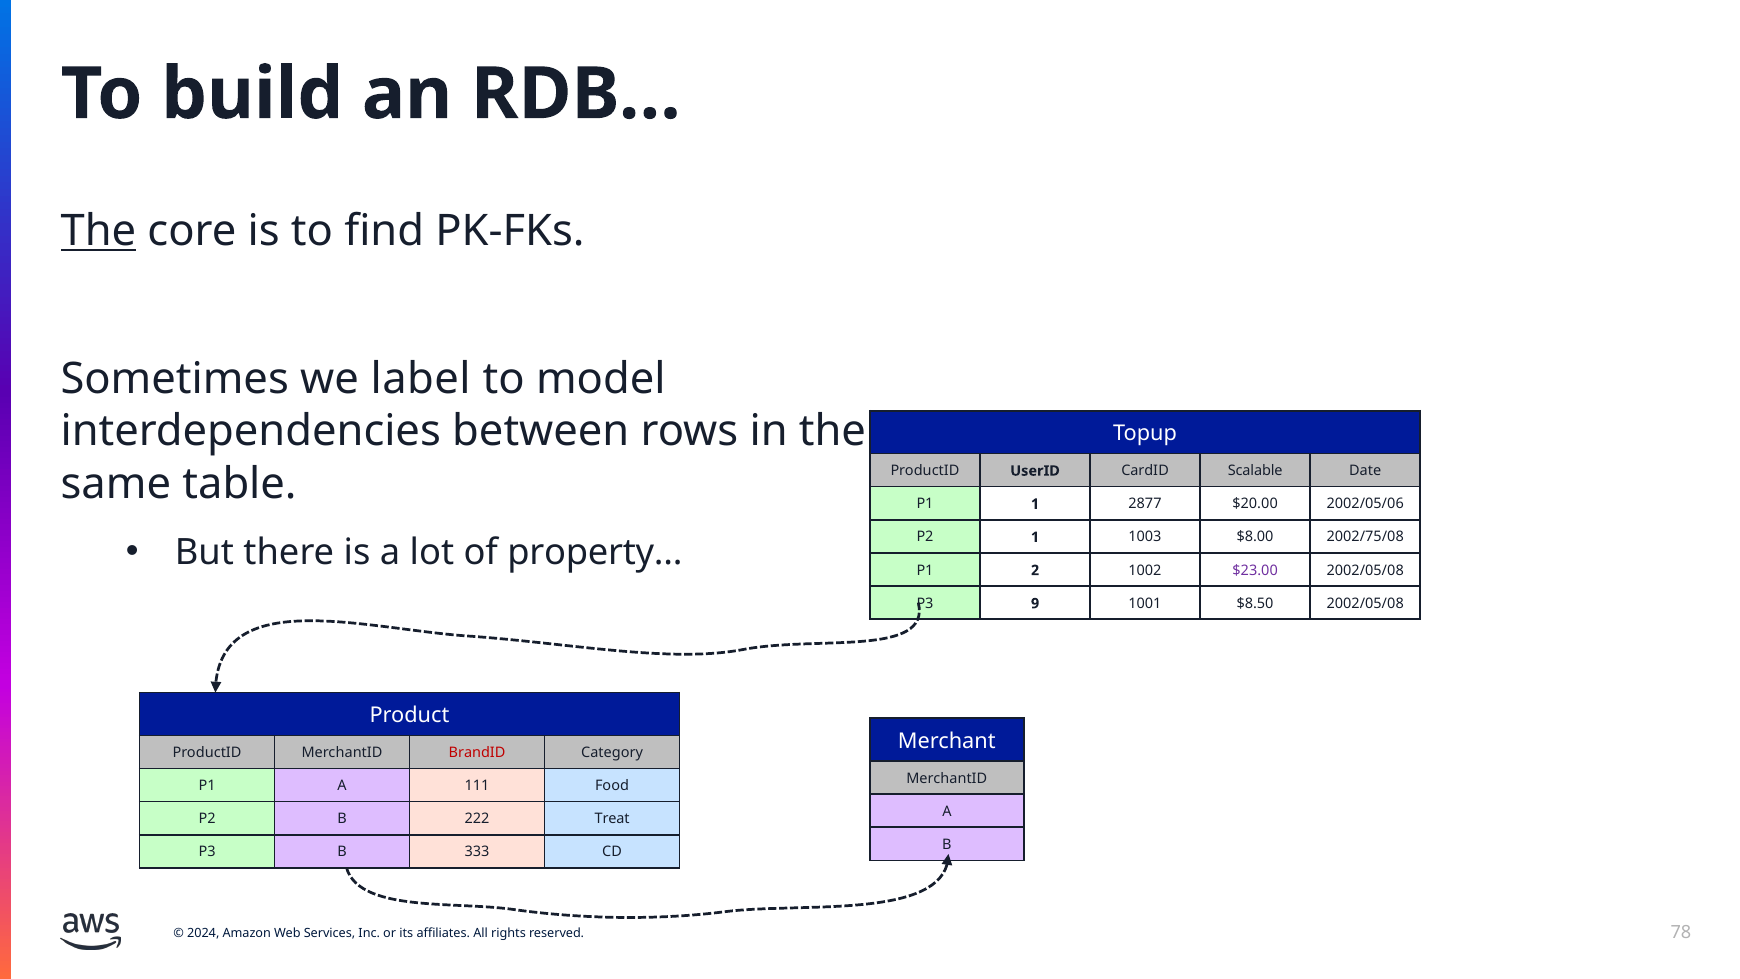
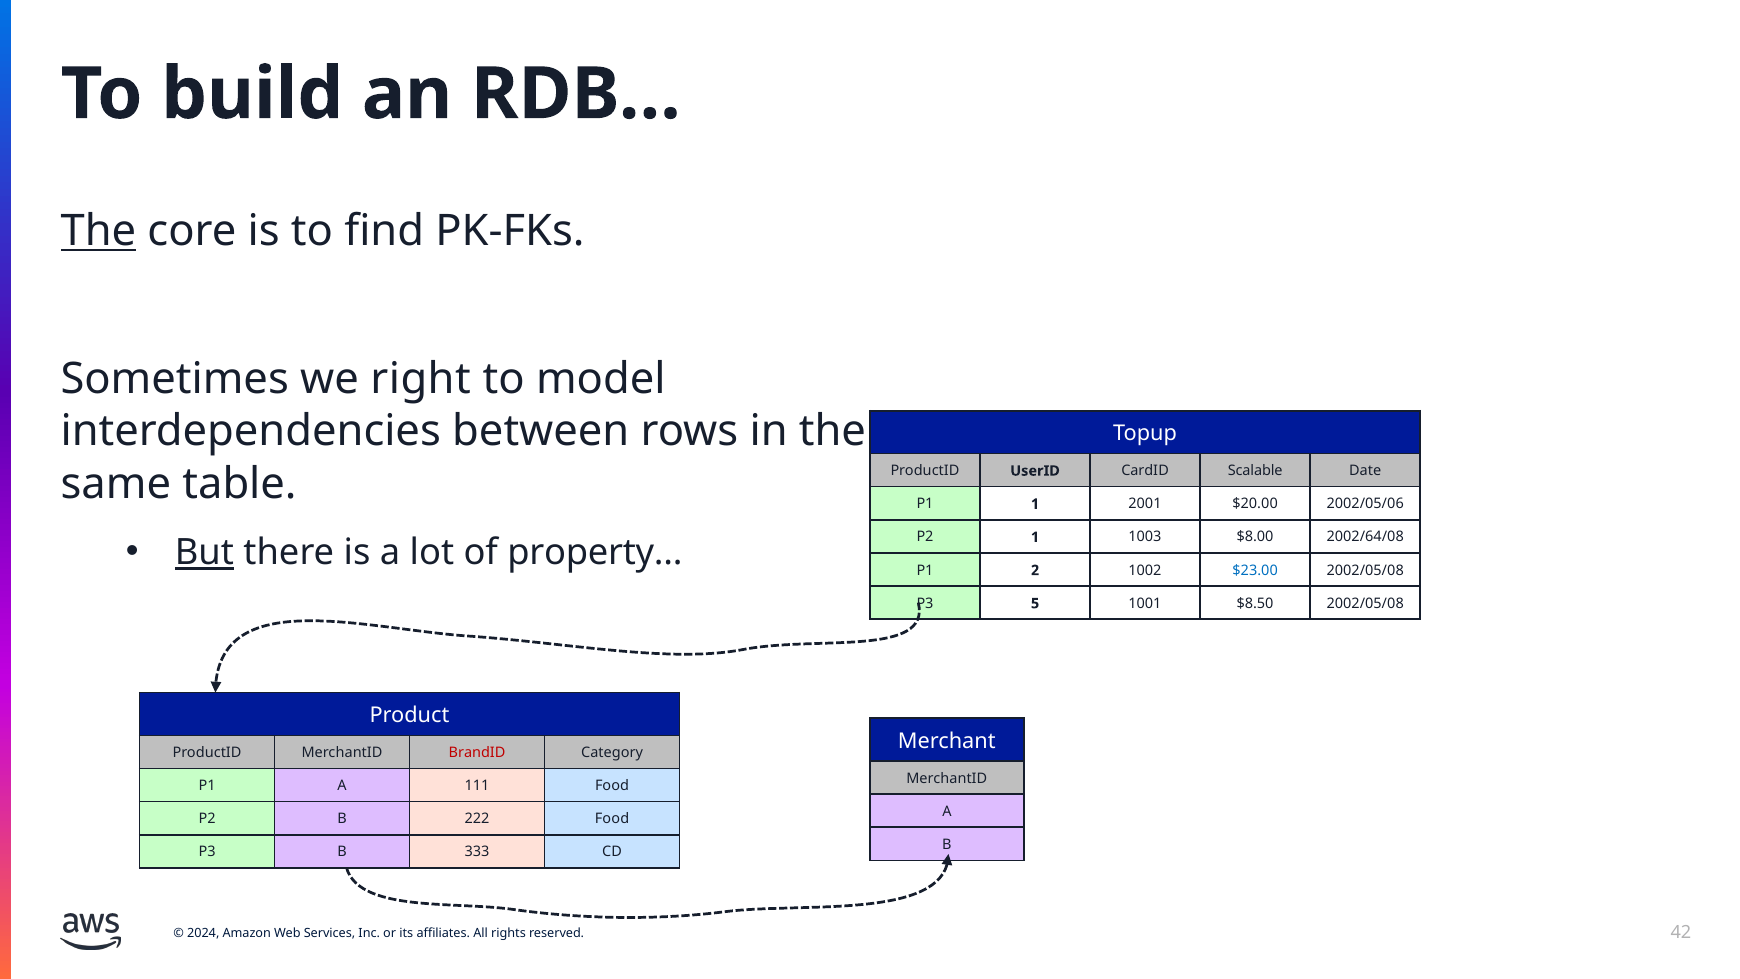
label: label -> right (421, 379)
2877: 2877 -> 2001 (1145, 504)
2002/75/08: 2002/75/08 -> 2002/64/08 (1365, 537)
But underline: none -> present (204, 553)
$23.00 colour: purple -> blue (1255, 570)
9: 9 -> 5 (1035, 603)
222 Treat: Treat -> Food (612, 819)
78: 78 -> 42 (1681, 932)
